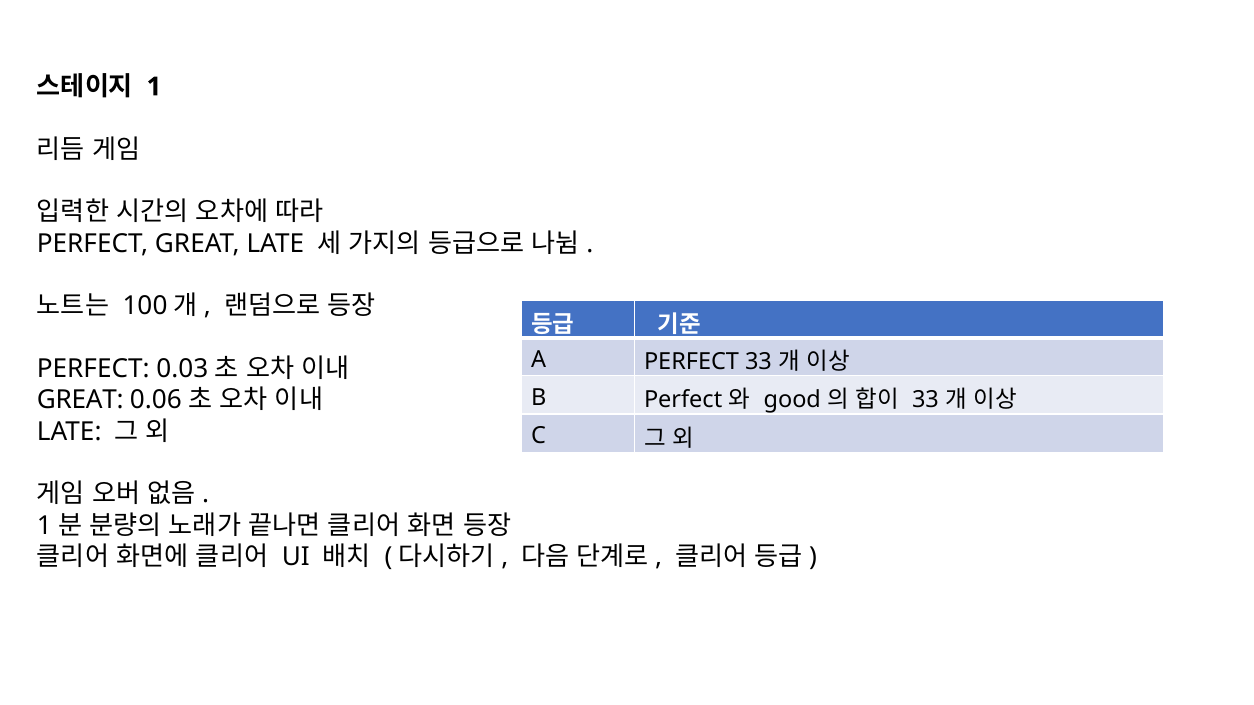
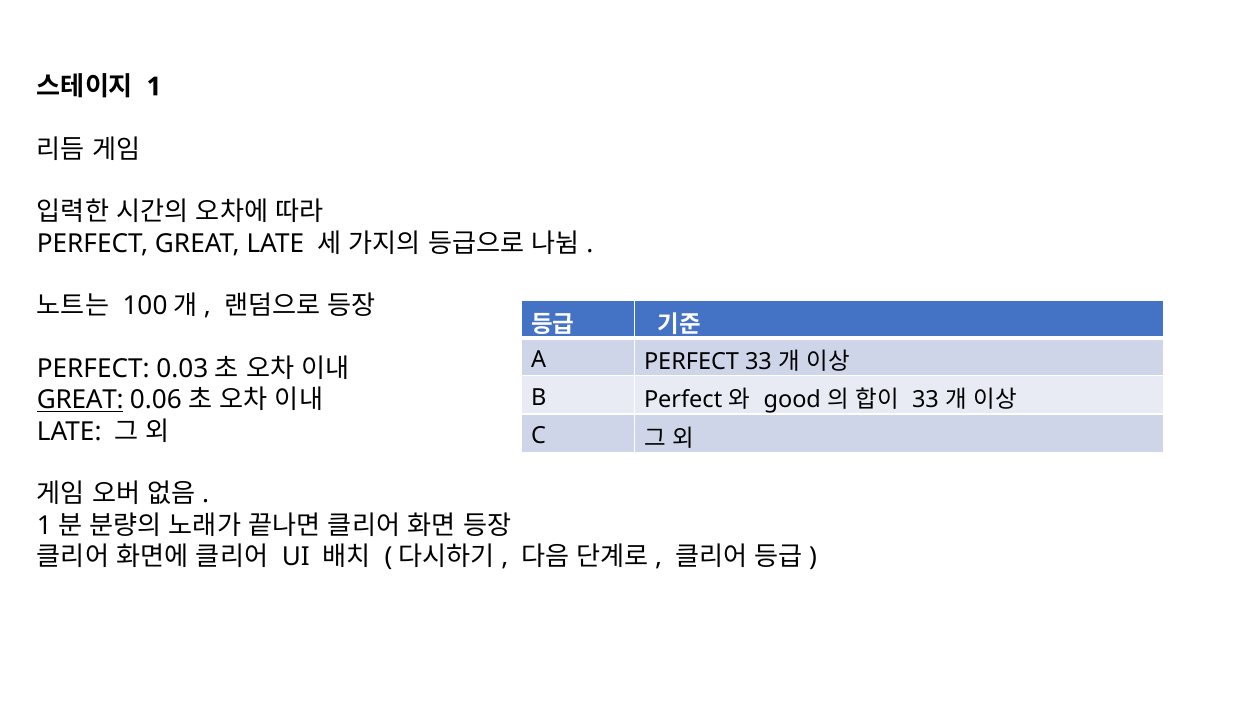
GREAT underline: none -> present (80, 400)
